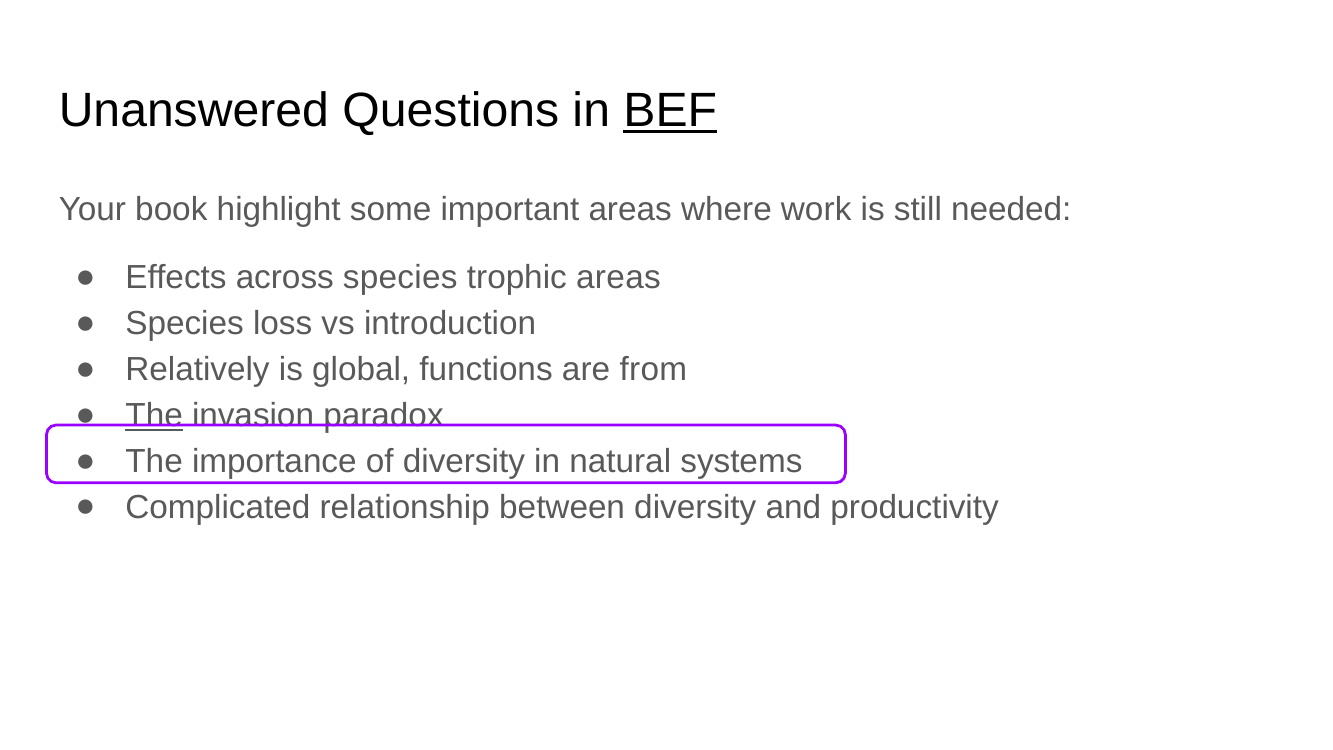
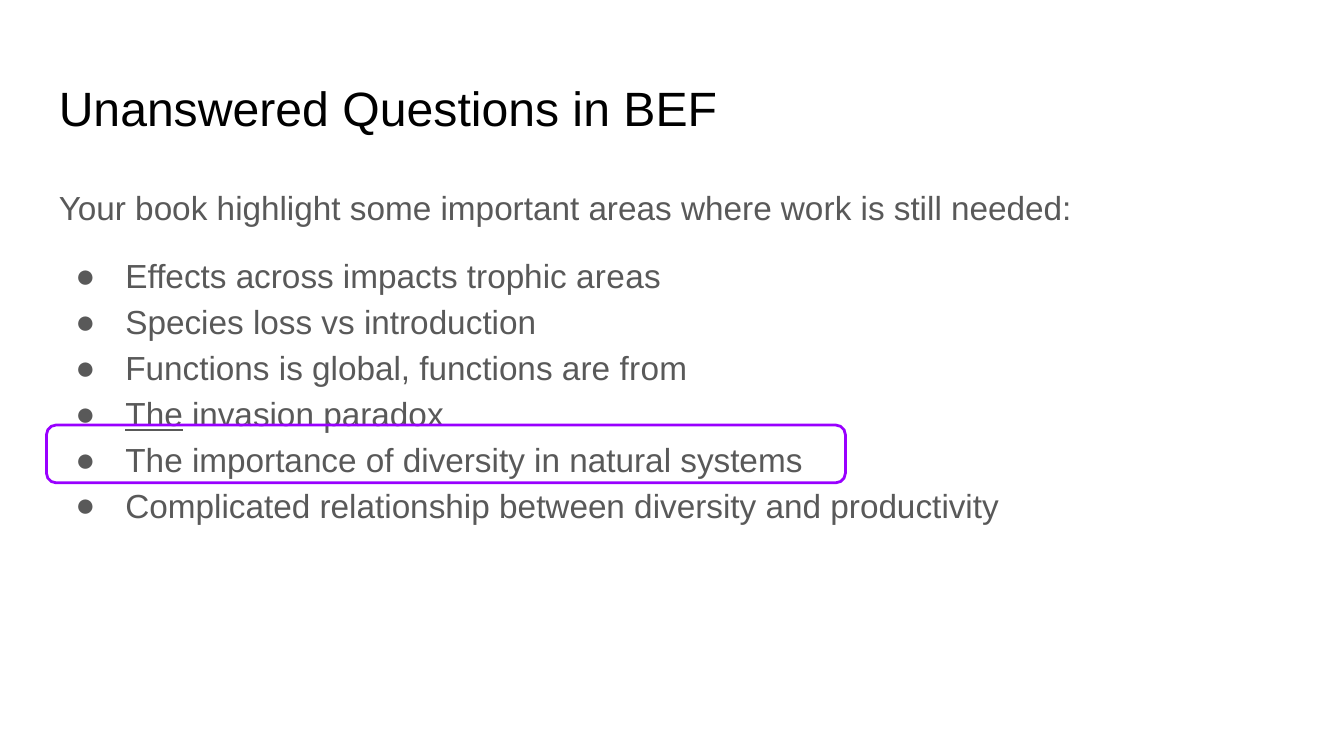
BEF underline: present -> none (670, 110)
across species: species -> impacts (400, 278)
Relatively: Relatively -> Functions (198, 370)
